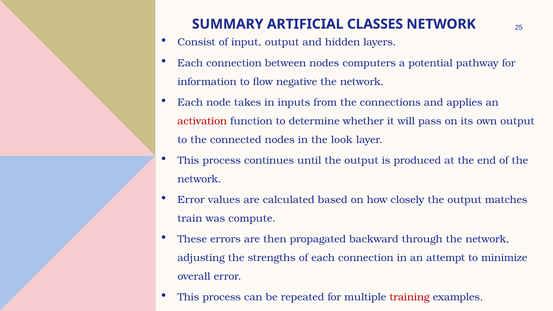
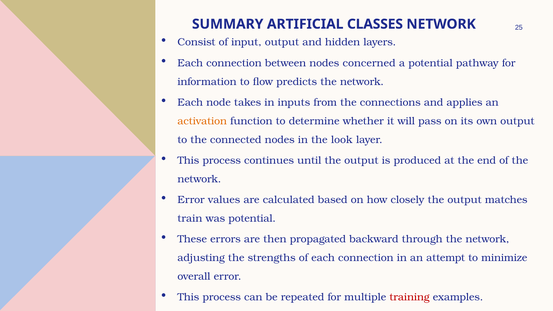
computers: computers -> concerned (369, 63)
negative: negative -> predicts (297, 82)
activation colour: red -> orange (202, 121)
was compute: compute -> potential (252, 218)
